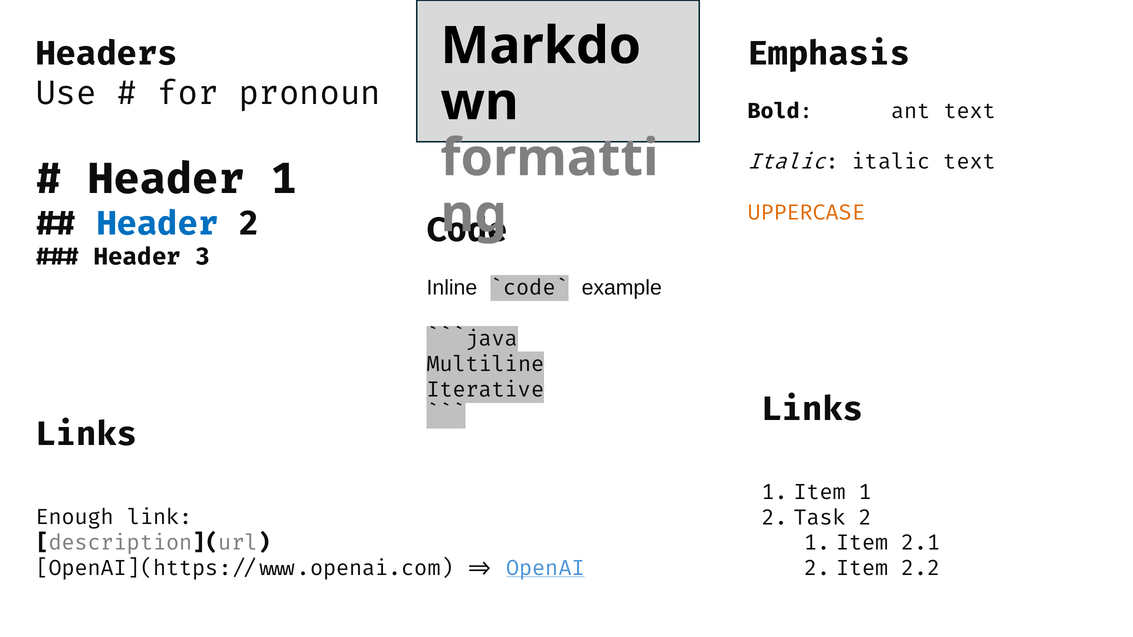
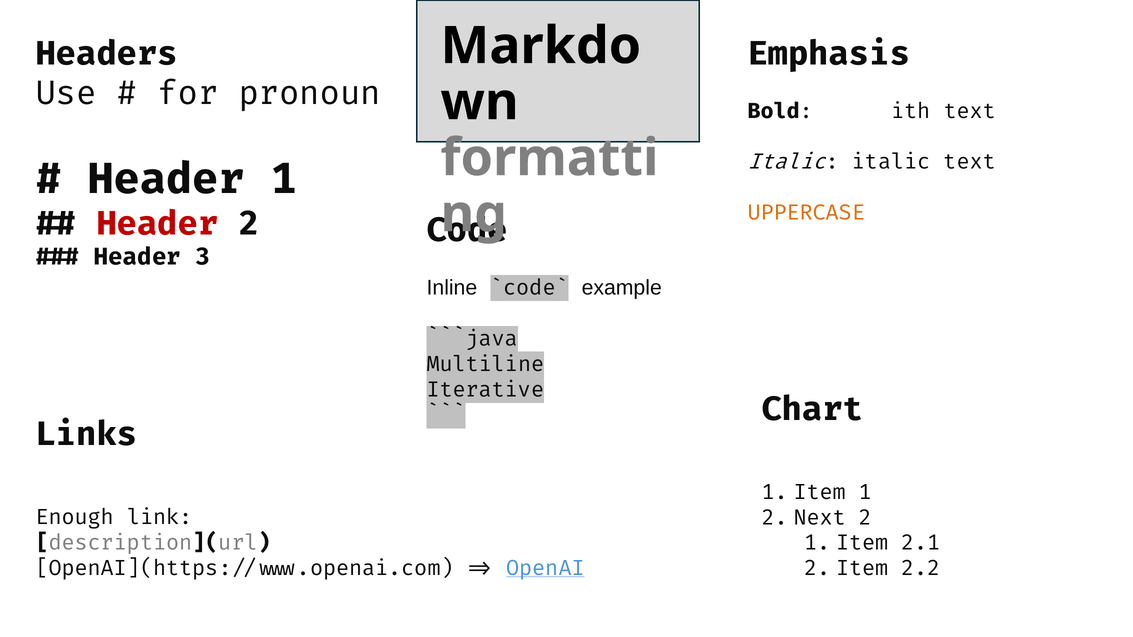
want: want -> with (904, 111)
Header colour: blue -> red (157, 224)
Links: Links -> Chart (812, 410)
Task: Task -> Next (820, 518)
